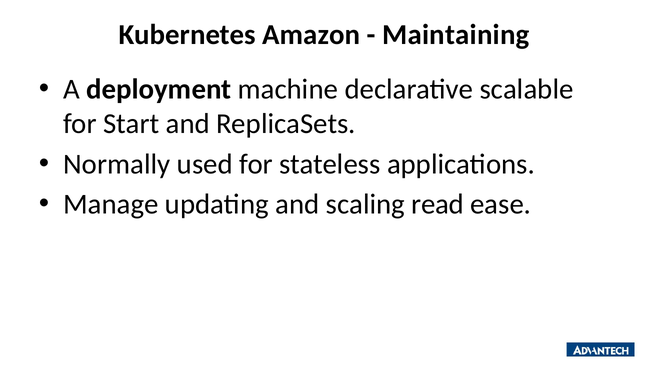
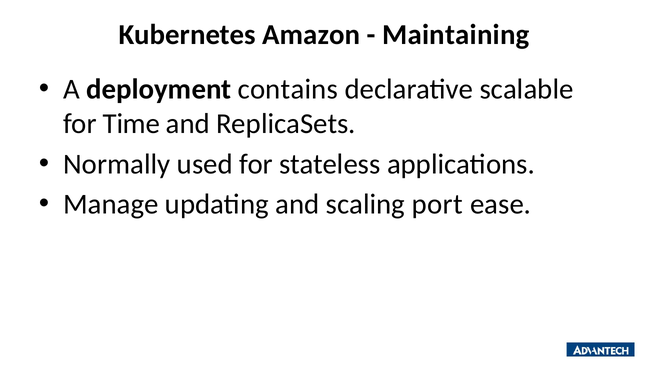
machine: machine -> contains (288, 89)
Start: Start -> Time (131, 124)
read: read -> port (437, 205)
